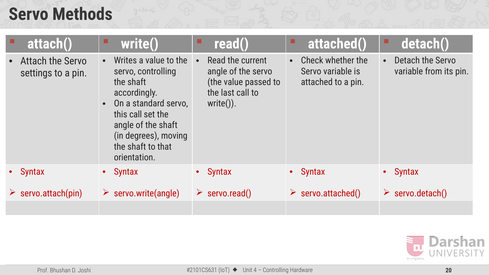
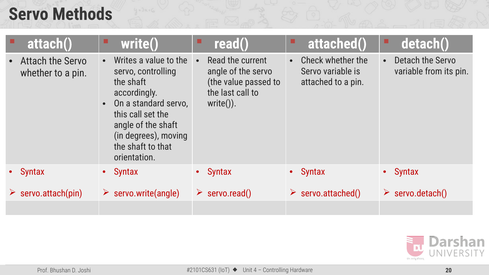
settings: settings -> whether (36, 73)
